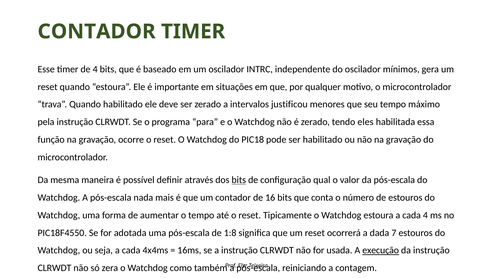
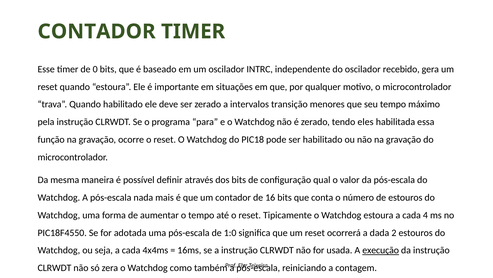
de 4: 4 -> 0 (95, 69)
mínimos: mínimos -> recebido (401, 69)
justificou: justificou -> transição (289, 104)
bits underline: present -> none (239, 180)
1:8: 1:8 -> 1:0 (230, 232)
7: 7 -> 2 (394, 232)
